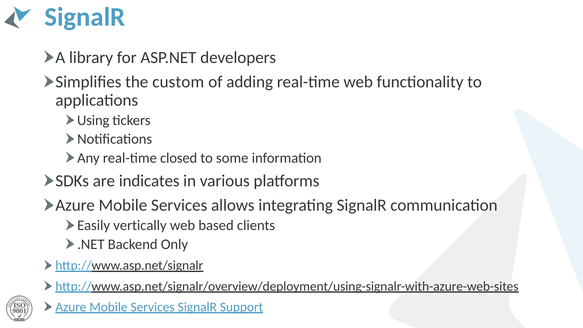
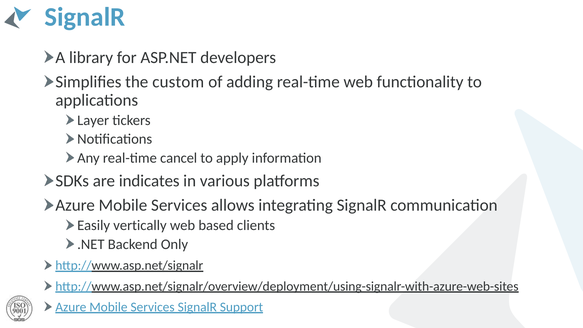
Using: Using -> Layer (93, 120)
closed: closed -> cancel (179, 158)
some: some -> apply (232, 158)
